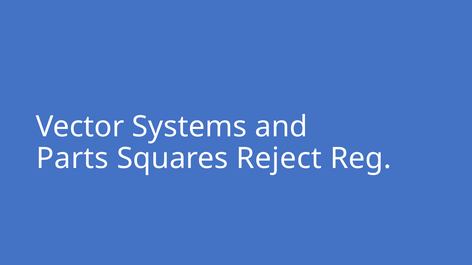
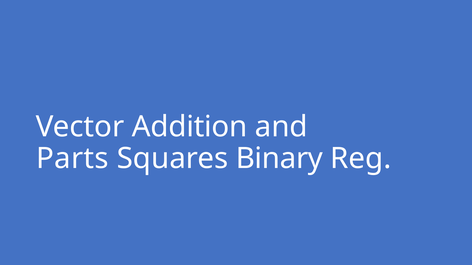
Systems: Systems -> Addition (190, 127)
Reject: Reject -> Binary (279, 159)
